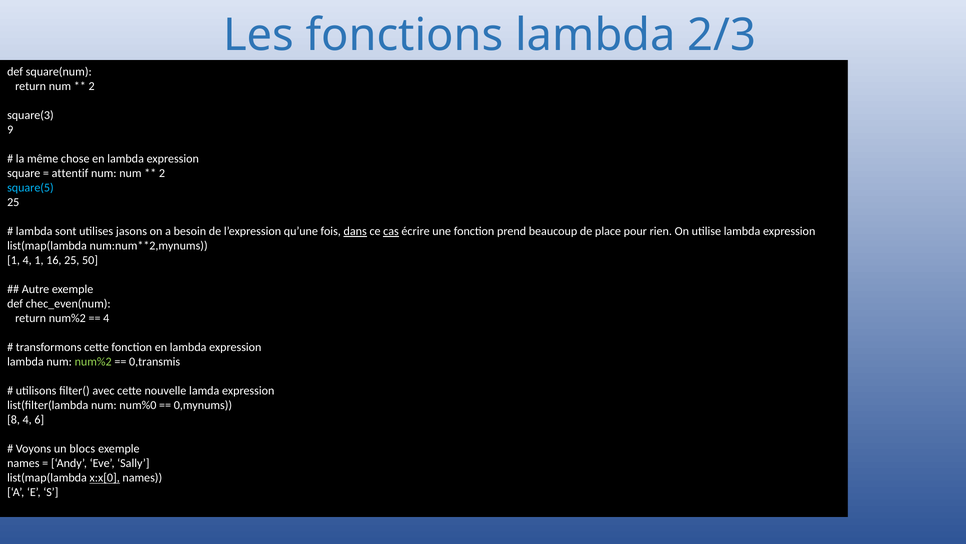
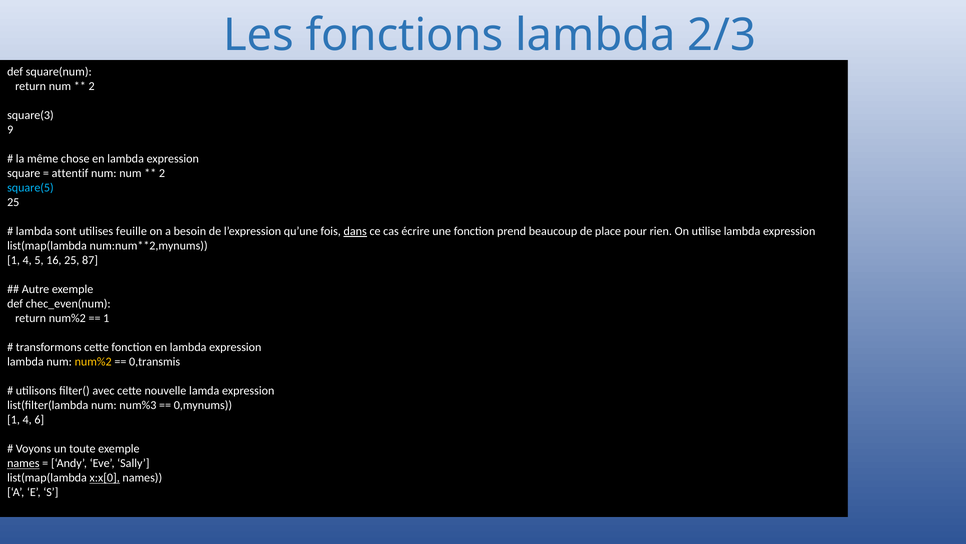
jasons: jasons -> feuille (131, 231)
cas underline: present -> none (391, 231)
4 1: 1 -> 5 (39, 260)
50: 50 -> 87 (90, 260)
4: 4 -> 1 (106, 318)
num%2 colour: light green -> yellow (93, 361)
num%0: num%0 -> num%3 (138, 405)
8: 8 -> 1 (14, 419)
blocs: blocs -> toute (82, 448)
names underline: none -> present (23, 463)
